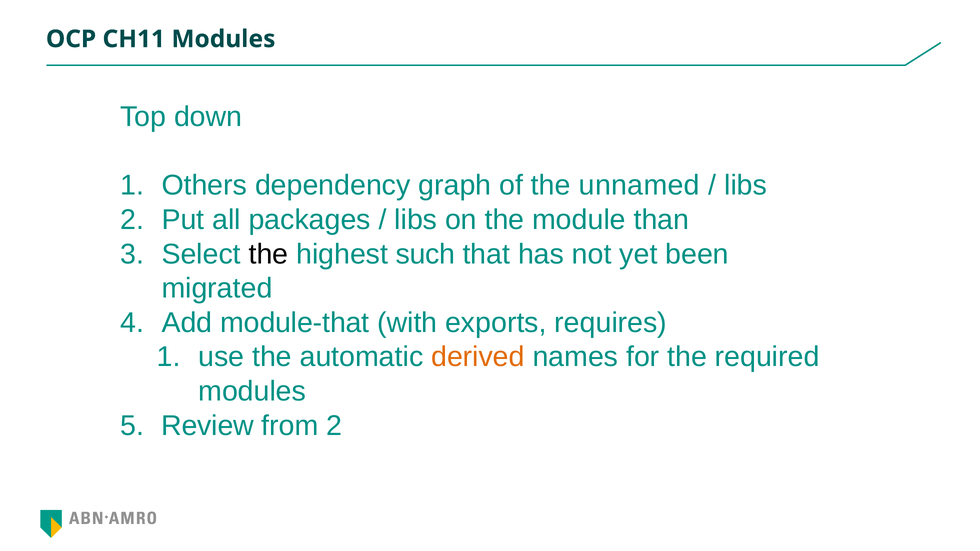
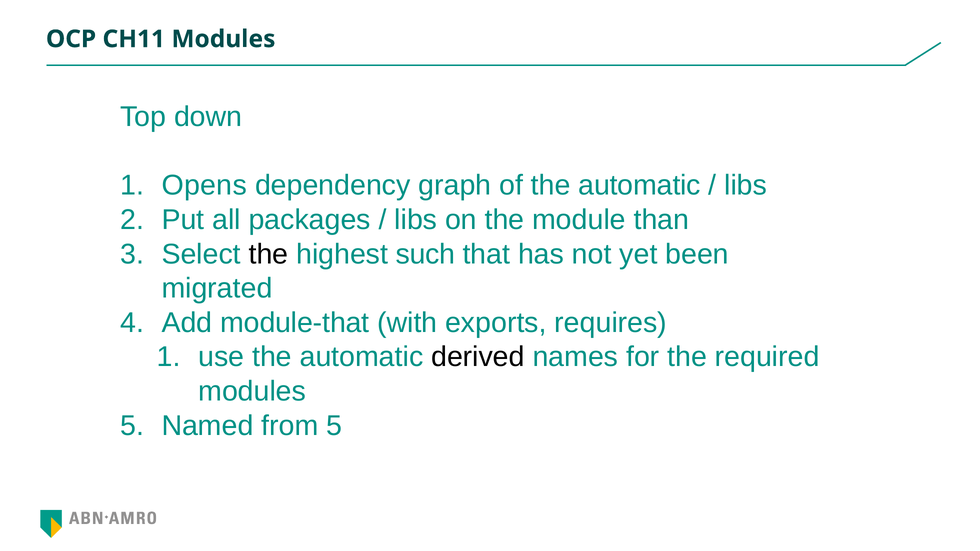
Others: Others -> Opens (204, 186)
of the unnamed: unnamed -> automatic (640, 186)
derived colour: orange -> black (478, 357)
Review: Review -> Named (208, 426)
from 2: 2 -> 5 (334, 426)
